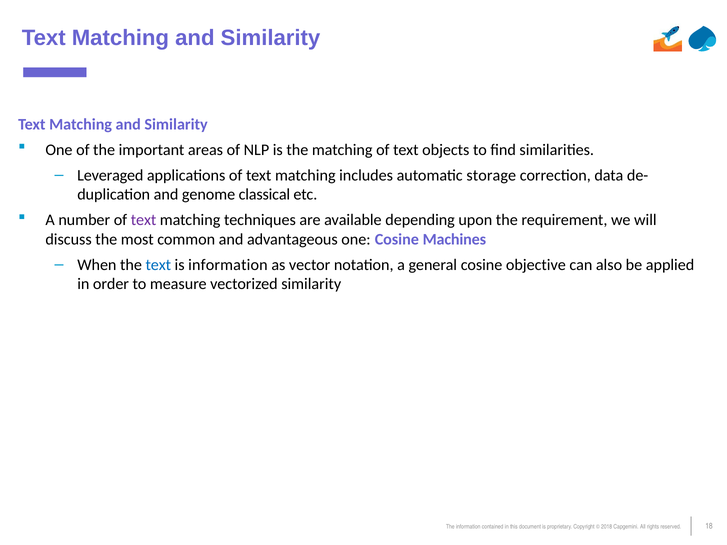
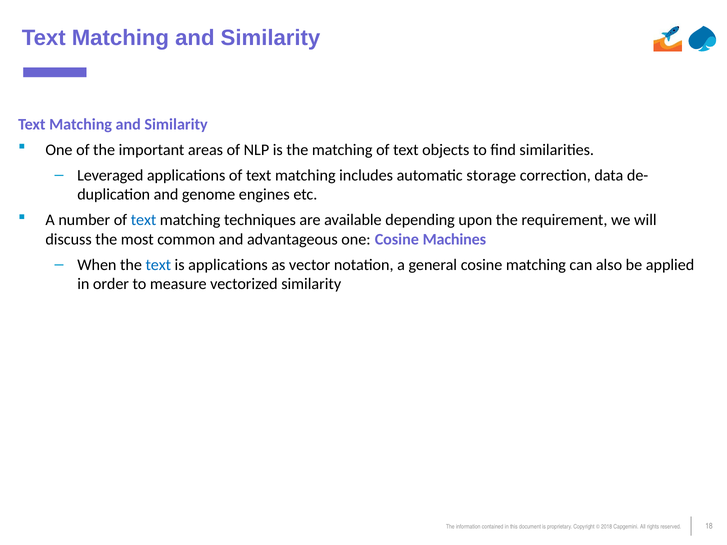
classical: classical -> engines (264, 195)
text colour: purple -> blue (144, 220)
is information: information -> applications (228, 265)
cosine objective: objective -> matching (536, 265)
